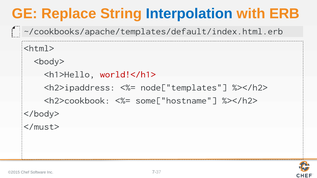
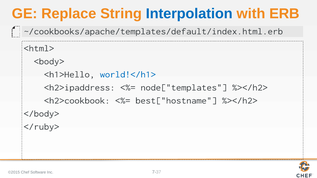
world!</h1> colour: red -> blue (128, 74)
some["hostname: some["hostname -> best["hostname (176, 101)
</must>: </must> -> </ruby> (41, 127)
